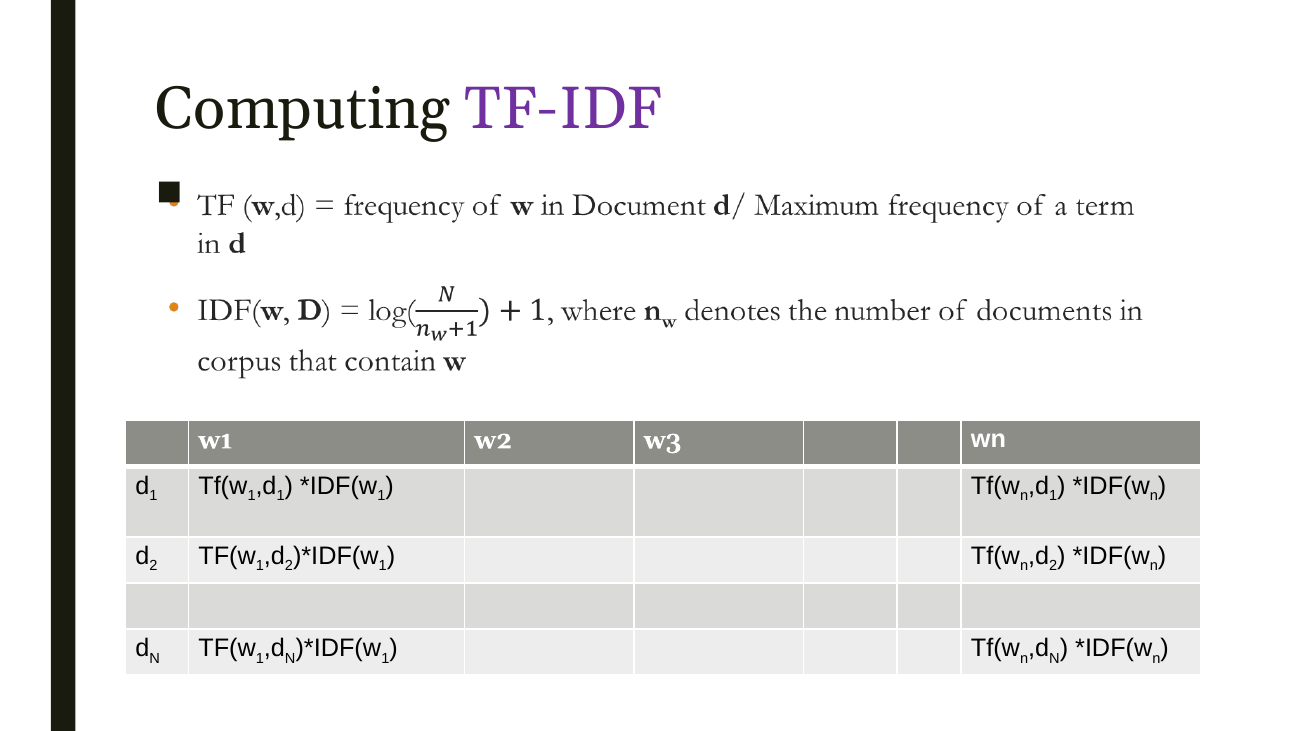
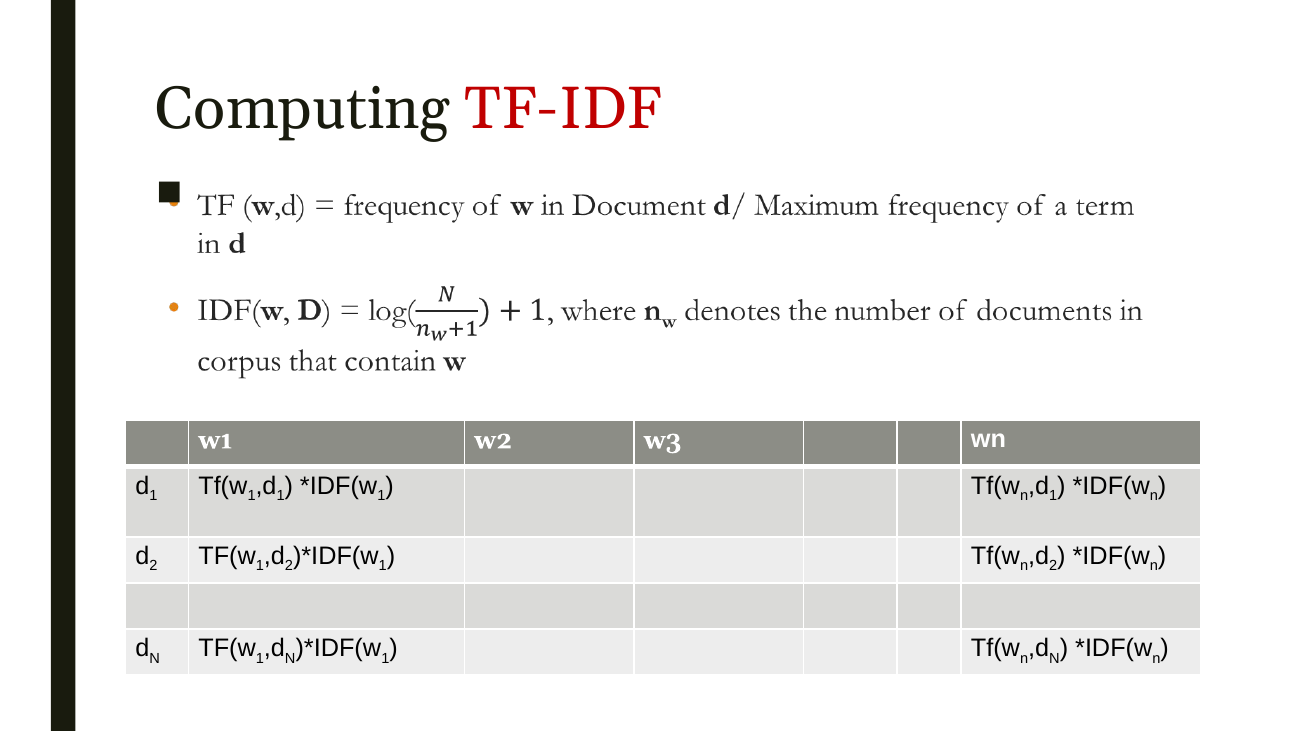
TF-IDF colour: purple -> red (564, 109)
